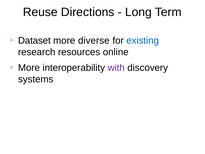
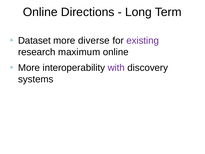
Reuse: Reuse -> Online (40, 12)
existing colour: blue -> purple (143, 41)
resources: resources -> maximum (79, 52)
